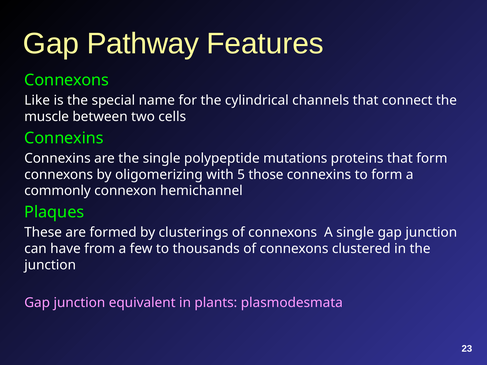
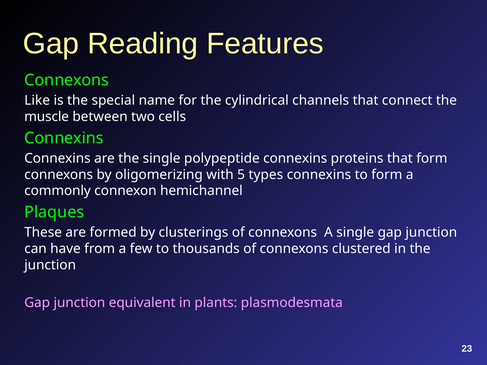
Pathway: Pathway -> Reading (143, 44)
polypeptide mutations: mutations -> connexins (295, 159)
those: those -> types (266, 175)
